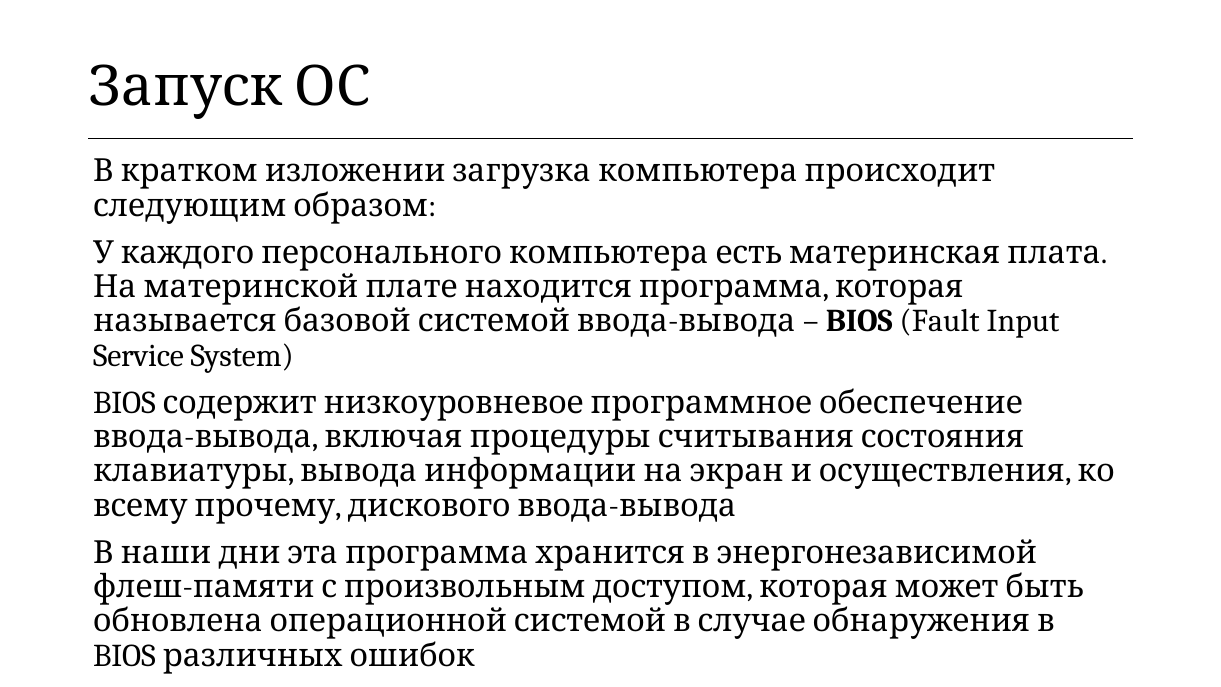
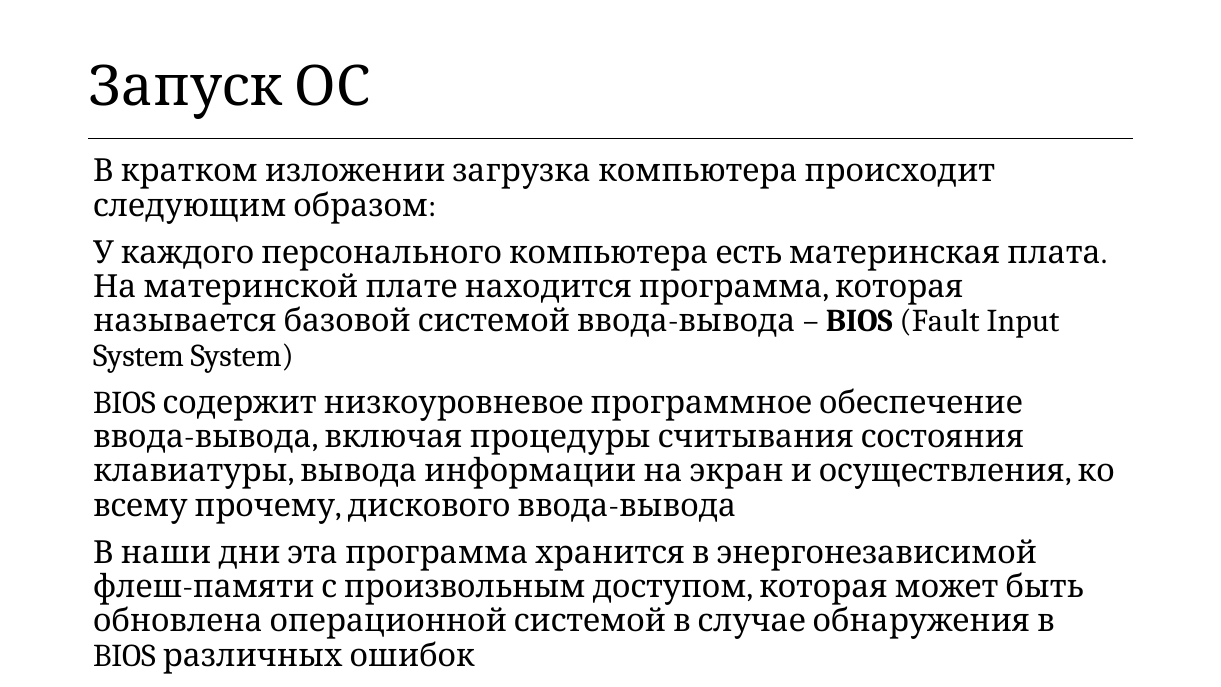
Service: Service -> System (139, 356)
